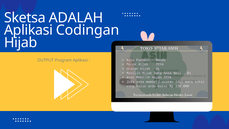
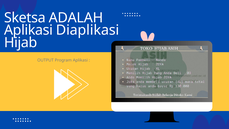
Codingan: Codingan -> Diaplikasi (88, 30)
